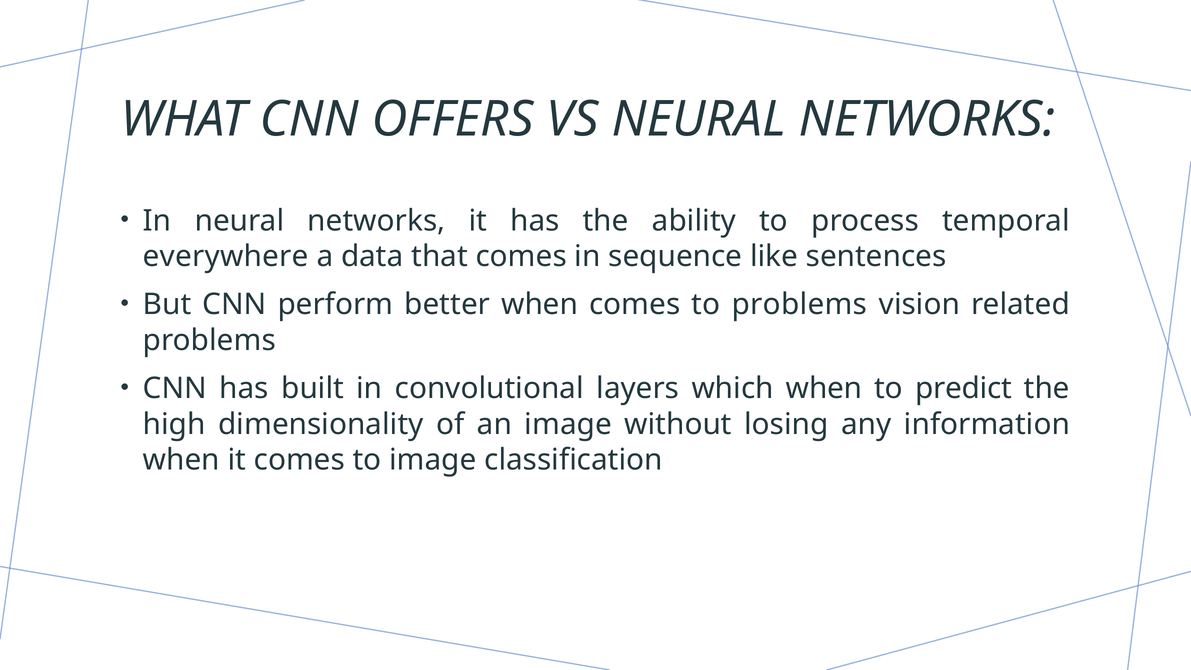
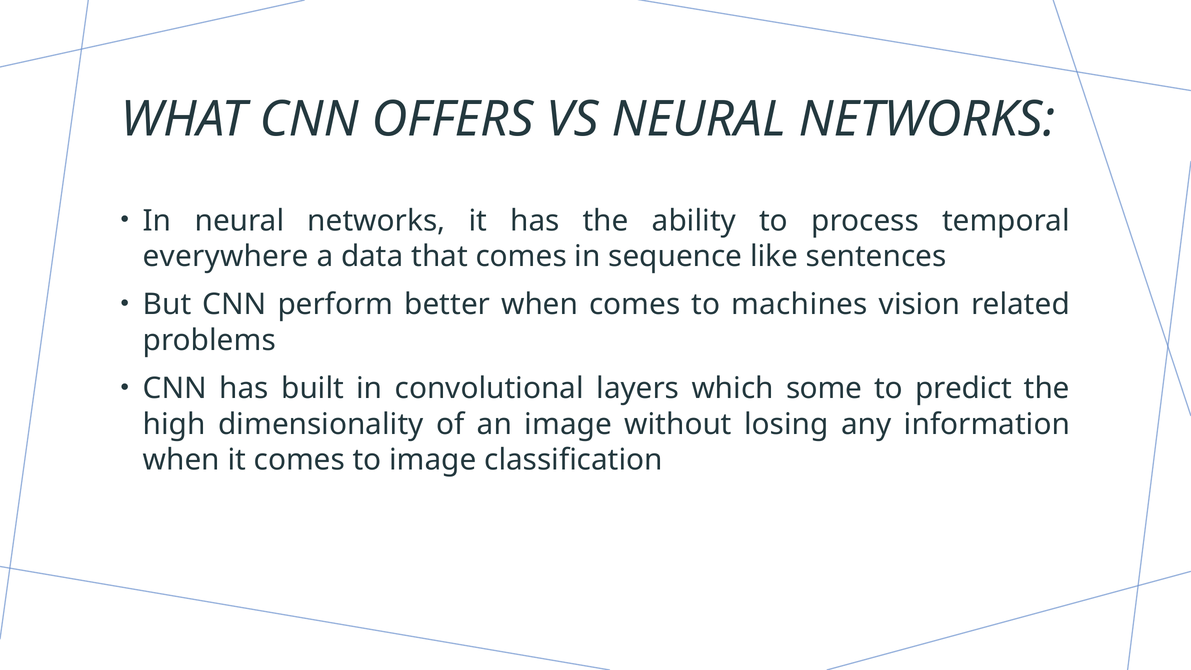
to problems: problems -> machines (799, 305)
which when: when -> some (824, 388)
